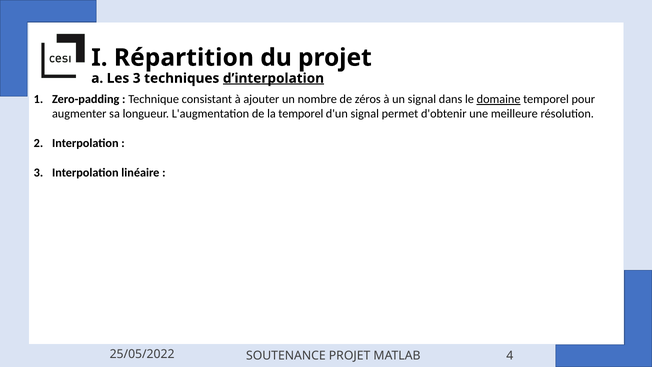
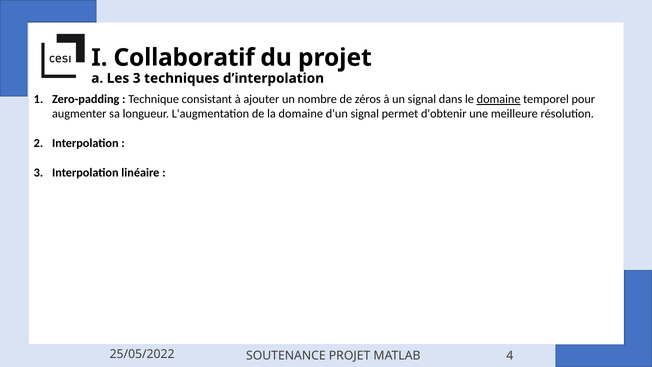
Répartition: Répartition -> Collaboratif (184, 58)
d’interpolation underline: present -> none (273, 78)
la temporel: temporel -> domaine (301, 114)
